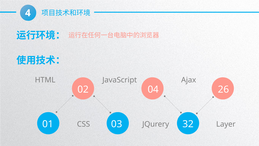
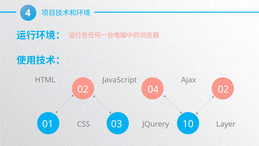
04 26: 26 -> 02 (223, 89)
32: 32 -> 10 (188, 124)
